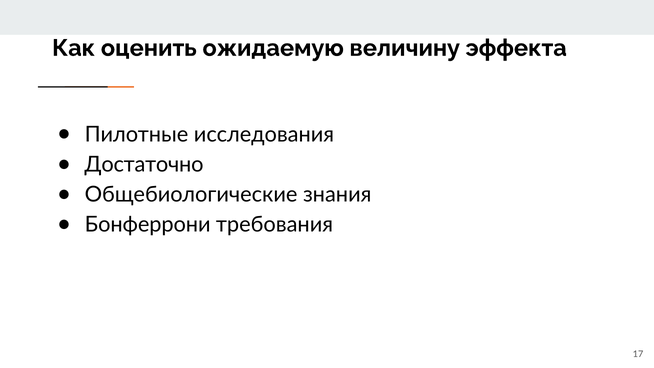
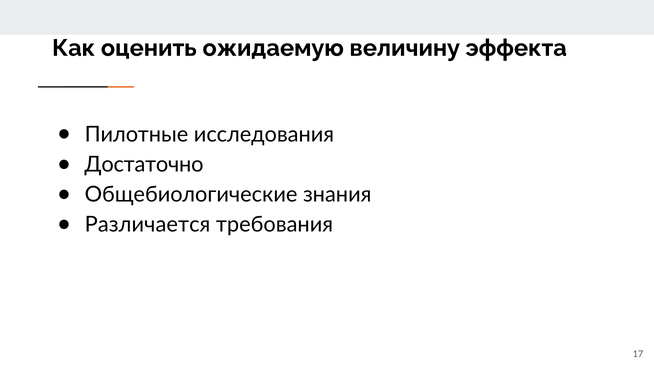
Бонферрони: Бонферрони -> Различается (148, 225)
